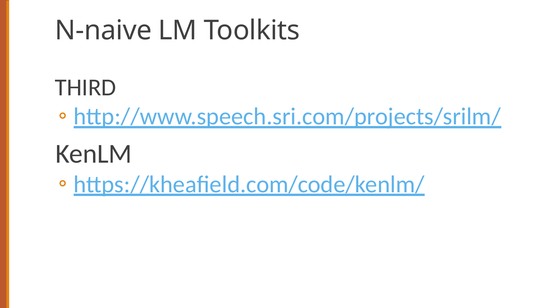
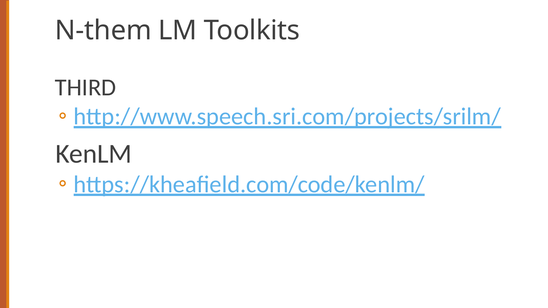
N-naive: N-naive -> N-them (103, 31)
